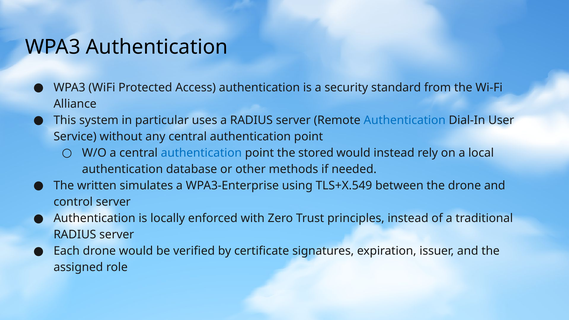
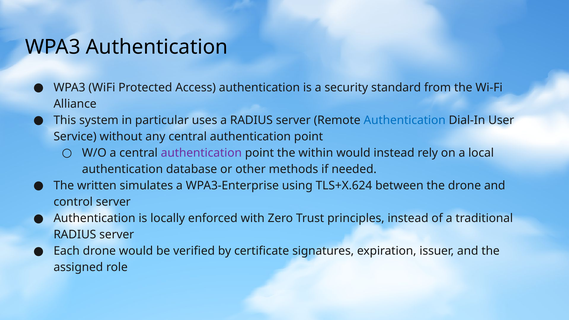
authentication colour: blue -> purple (201, 153)
stored: stored -> within (316, 153)
TLS+X.549: TLS+X.549 -> TLS+X.624 (344, 186)
